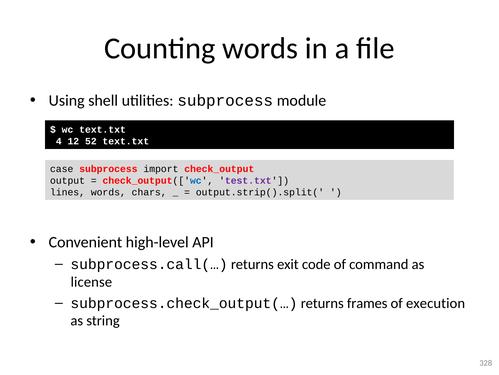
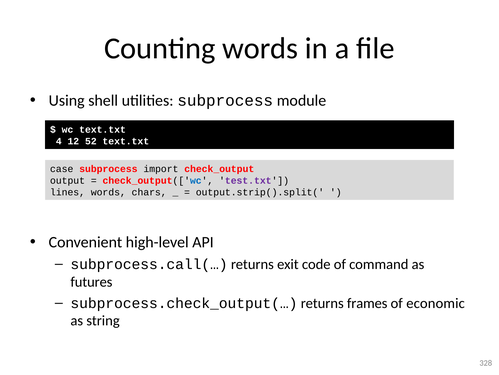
license: license -> futures (91, 281)
execution: execution -> economic (436, 303)
